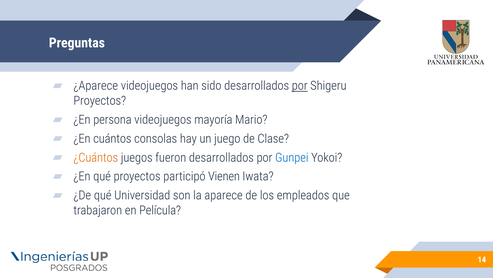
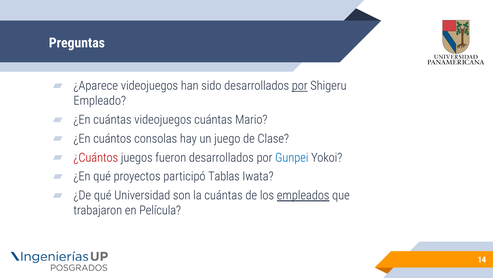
Proyectos: Proyectos -> Empleado (100, 100)
¿En persona: persona -> cuántas (112, 119)
videojuegos mayoría: mayoría -> cuántas (213, 119)
¿Cuántos colour: orange -> red (96, 157)
Vienen: Vienen -> Tablas (224, 176)
la aparece: aparece -> cuántas (224, 195)
empleados underline: none -> present (303, 195)
